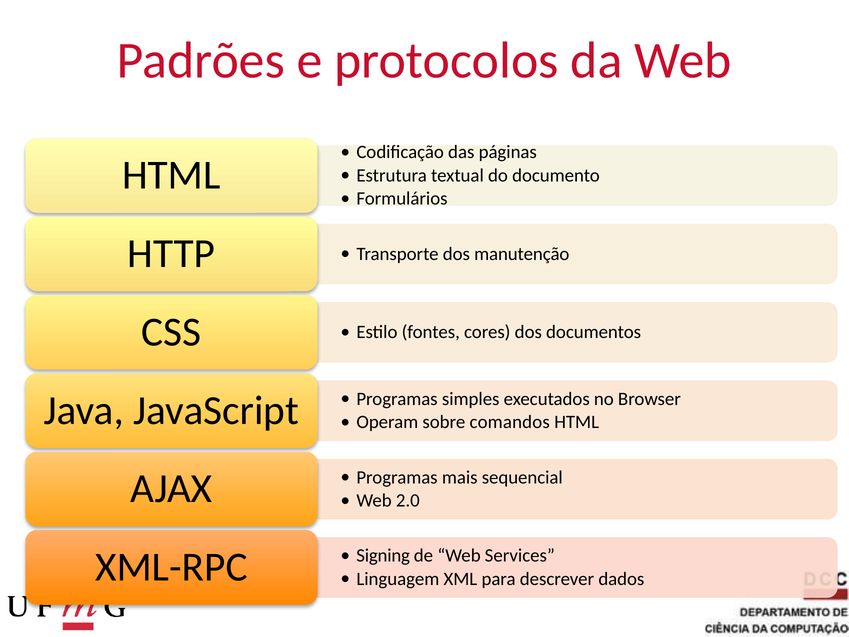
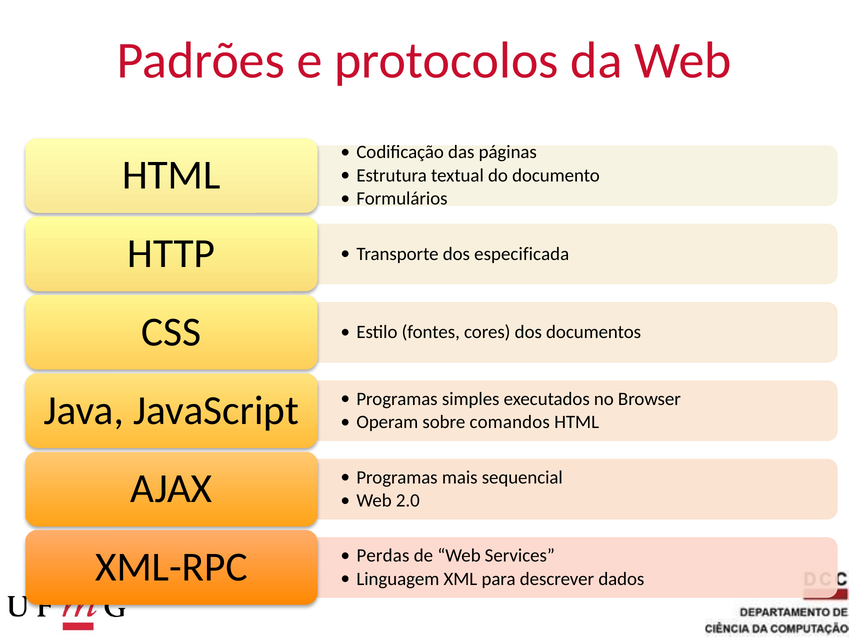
manutenção: manutenção -> especificada (522, 254)
Signing: Signing -> Perdas (383, 556)
